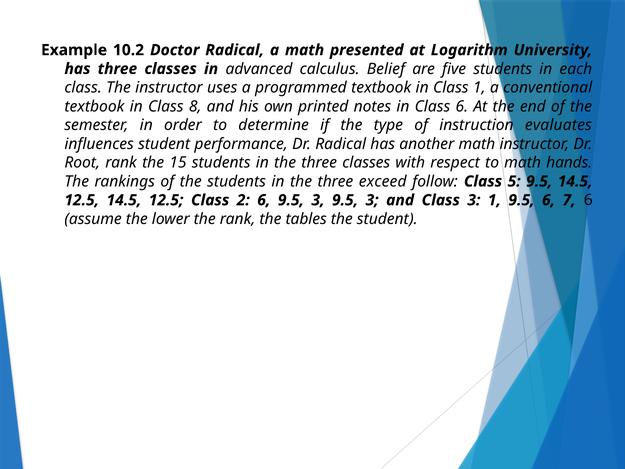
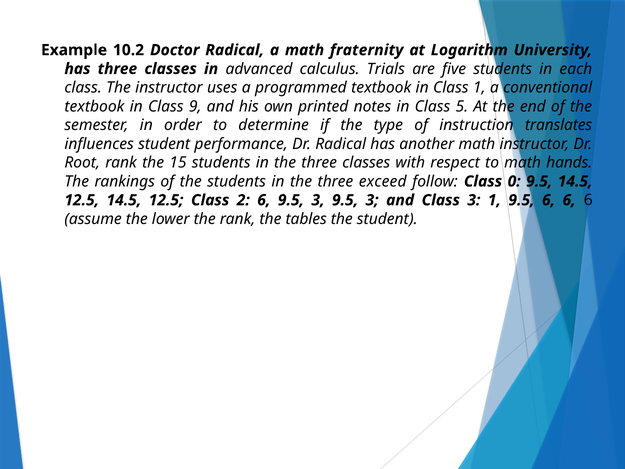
presented: presented -> fraternity (367, 50)
Belief: Belief -> Trials (386, 69)
8: 8 -> 9 (195, 106)
Class 6: 6 -> 5 (462, 106)
evaluates: evaluates -> translates (559, 125)
5: 5 -> 0 (514, 181)
9.5 6 7: 7 -> 6 (569, 200)
